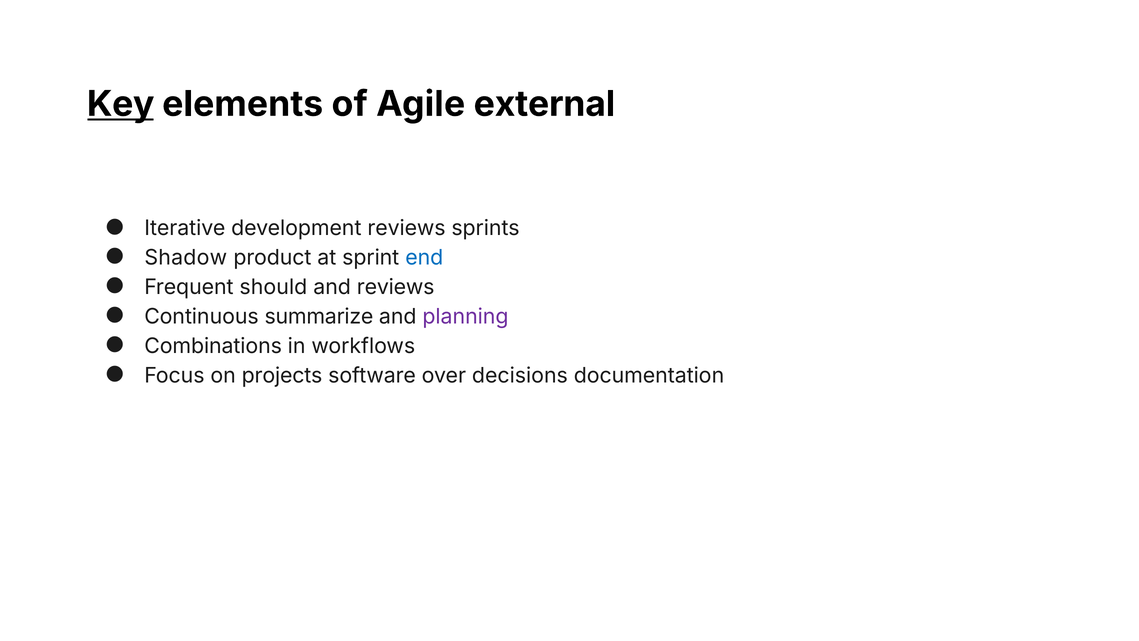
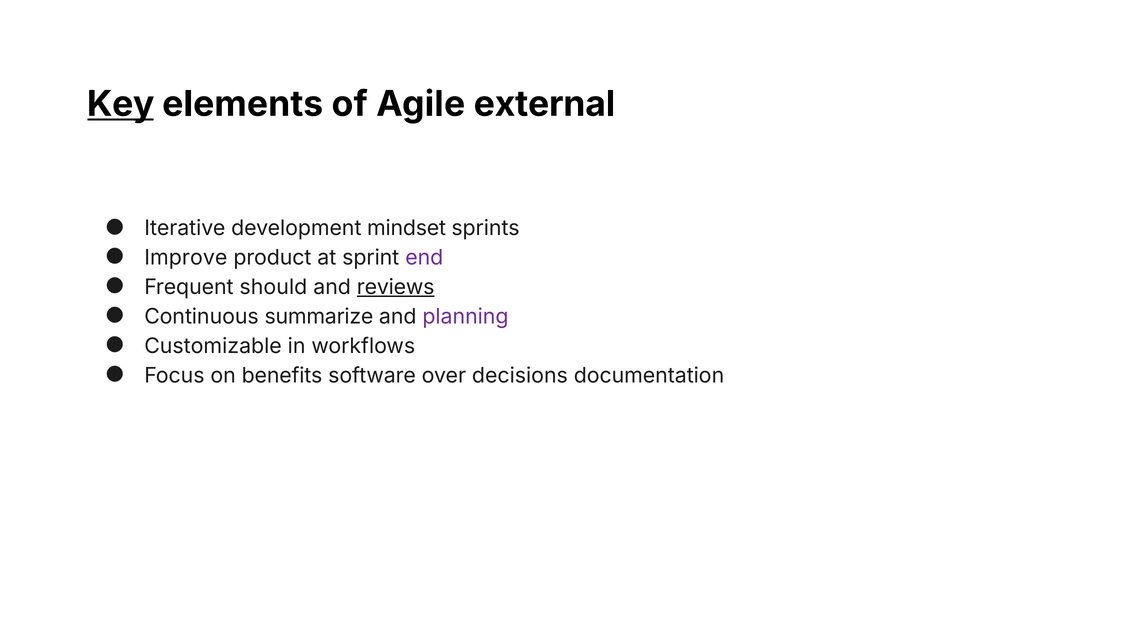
development reviews: reviews -> mindset (407, 228)
Shadow: Shadow -> Improve (186, 258)
end colour: blue -> purple (424, 258)
reviews underline: none -> present (396, 287)
Combinations: Combinations -> Customizable (213, 346)
projects: projects -> benefits (282, 375)
